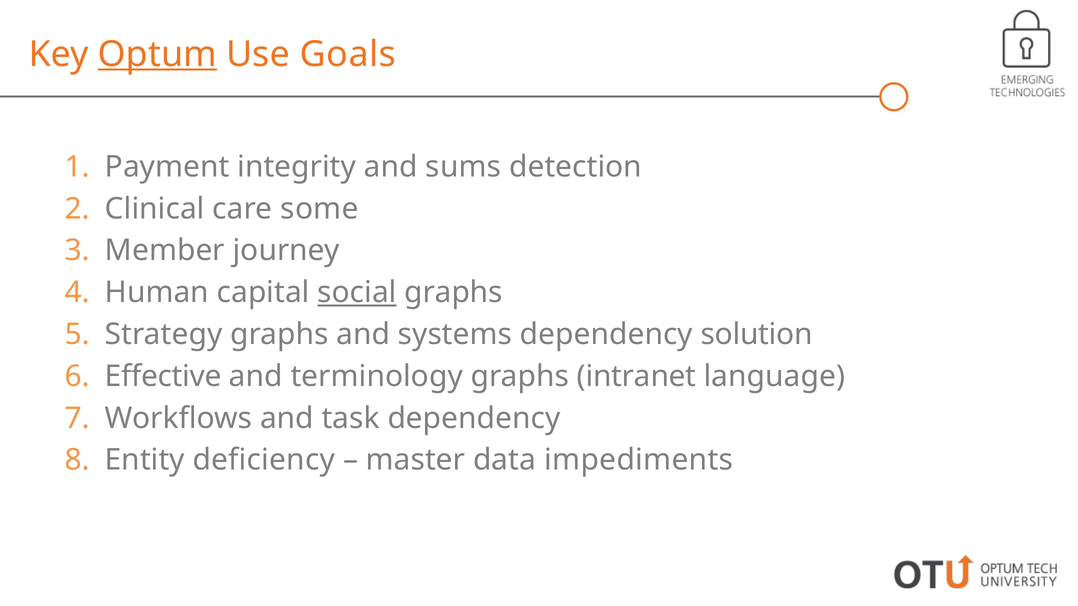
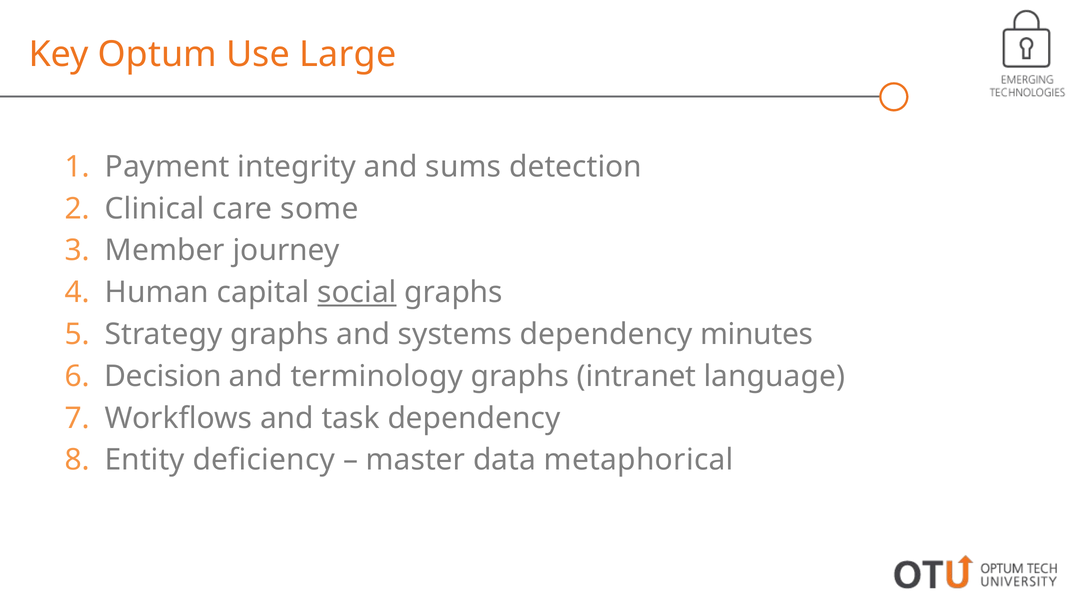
Optum underline: present -> none (157, 54)
Goals: Goals -> Large (348, 54)
solution: solution -> minutes (757, 335)
Effective: Effective -> Decision (163, 377)
impediments: impediments -> metaphorical (639, 460)
